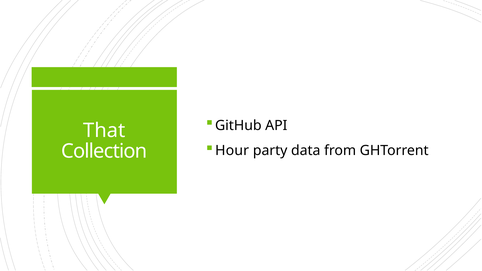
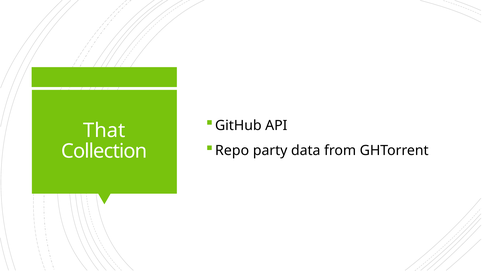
Hour: Hour -> Repo (232, 151)
